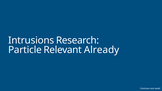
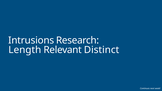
Particle: Particle -> Length (25, 50)
Already: Already -> Distinct (102, 50)
